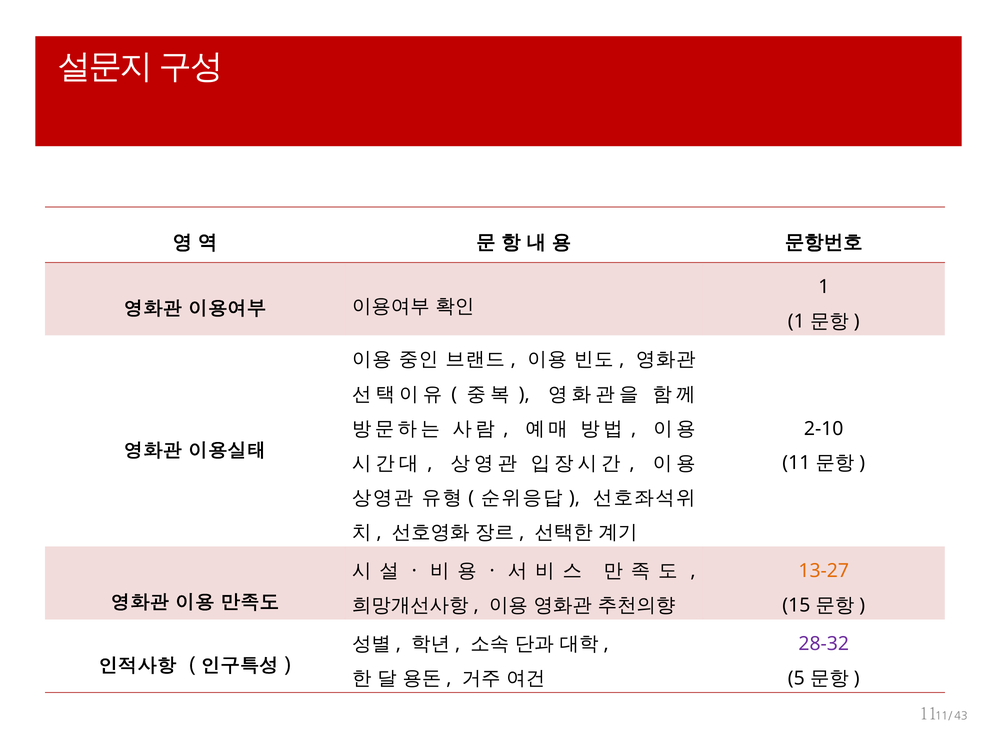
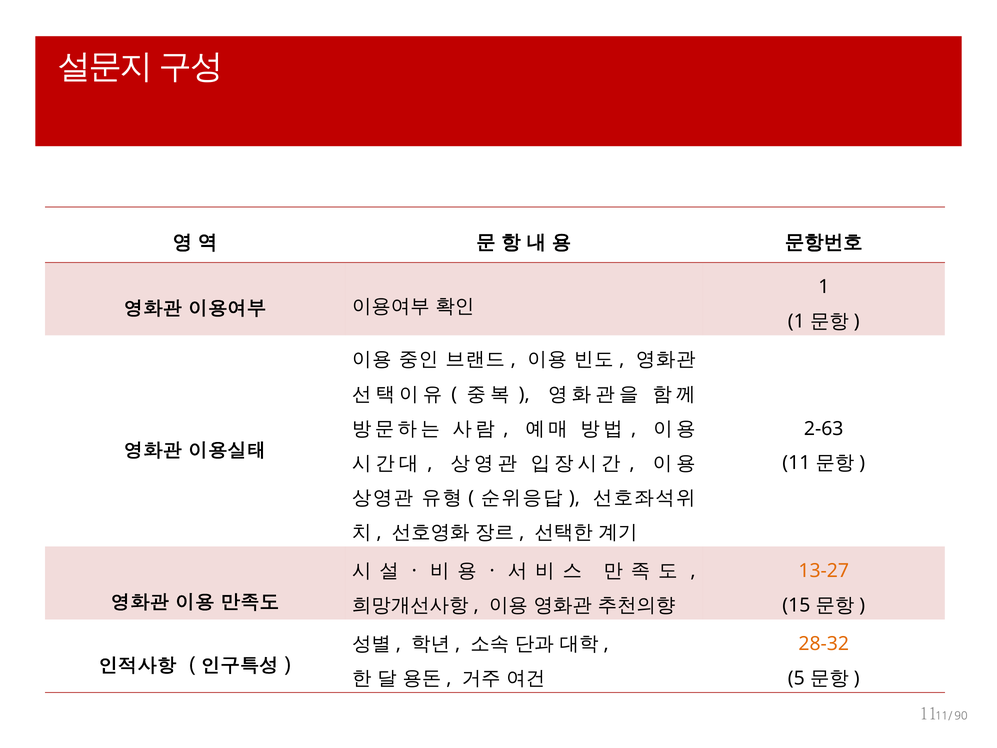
2-10: 2-10 -> 2-63 (824, 429)
28-32 colour: purple -> orange (824, 644)
43: 43 -> 90 (961, 716)
